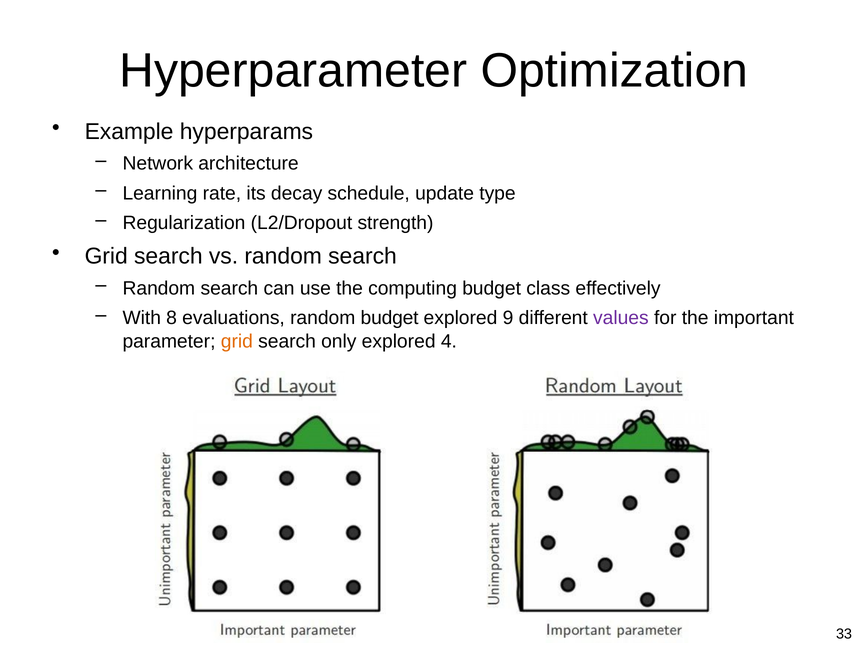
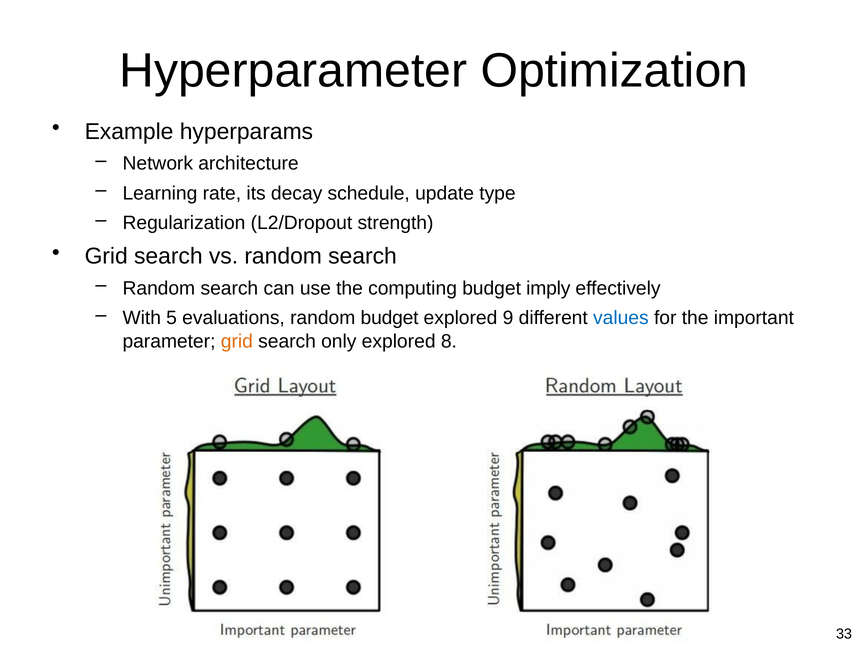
class: class -> imply (548, 288)
8: 8 -> 5 (172, 318)
values colour: purple -> blue (621, 318)
4: 4 -> 8 (449, 341)
